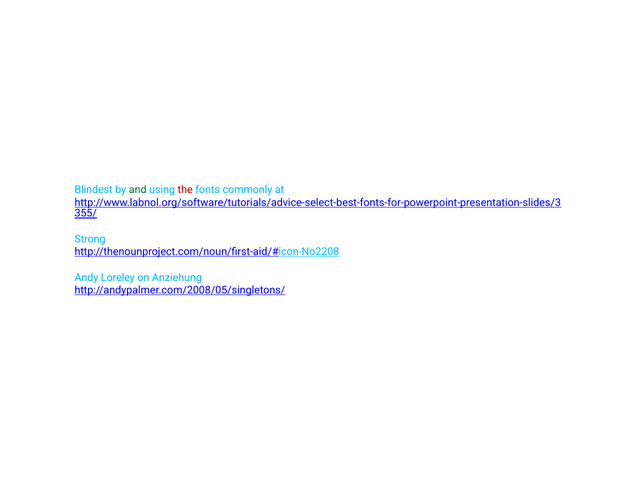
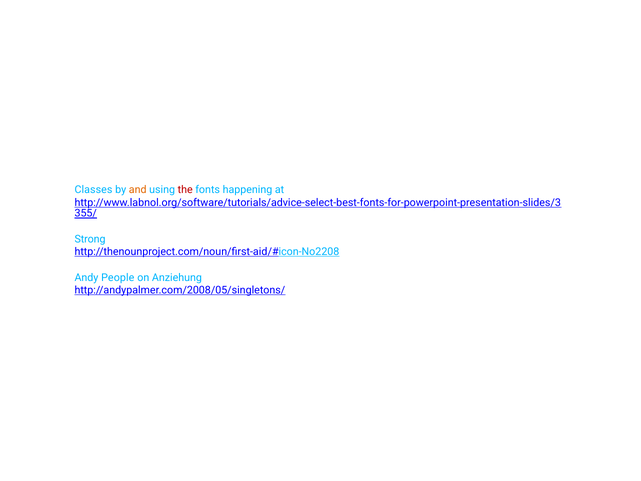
Blindest: Blindest -> Classes (93, 190)
and colour: green -> orange (138, 190)
commonly: commonly -> happening (247, 190)
Loreley: Loreley -> People (118, 277)
